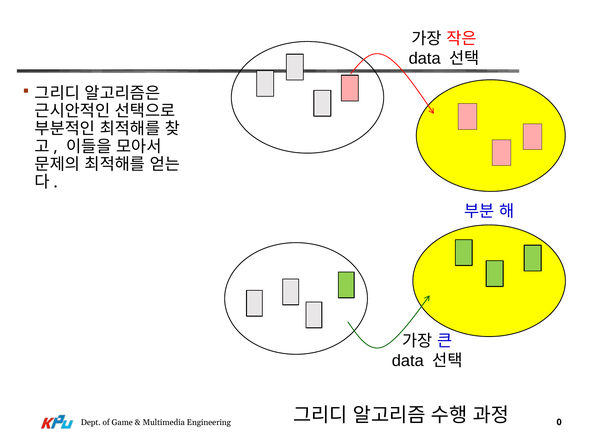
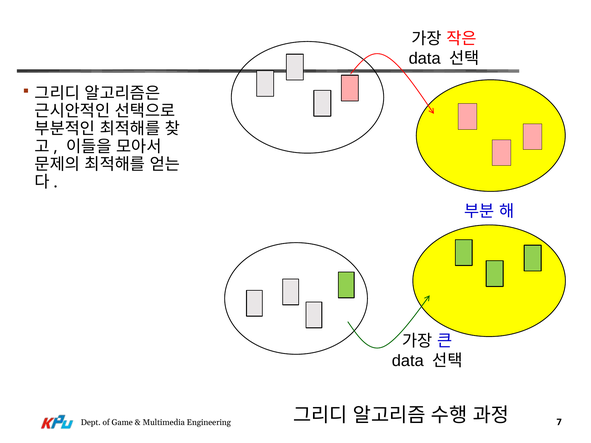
0: 0 -> 7 (559, 422)
